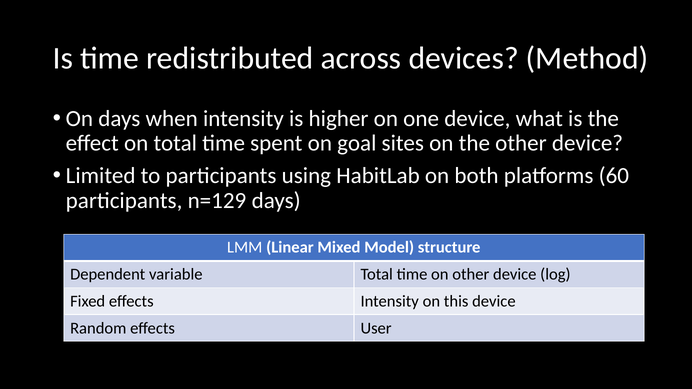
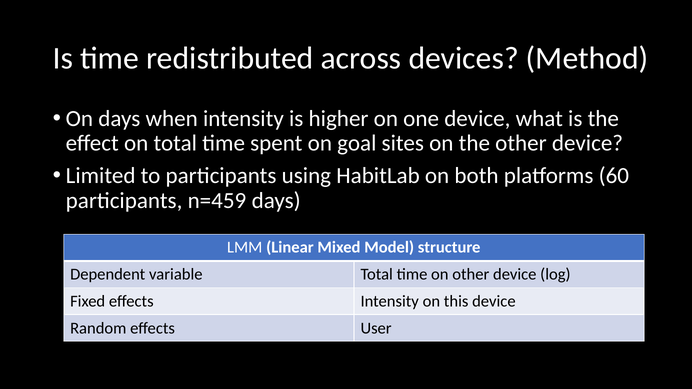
n=129: n=129 -> n=459 (217, 201)
